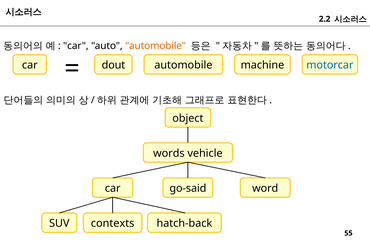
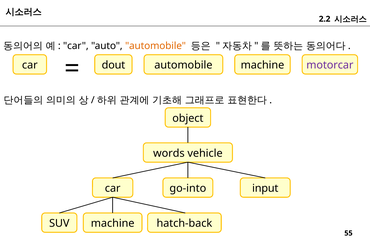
motorcar colour: blue -> purple (330, 65)
go-said: go-said -> go-into (188, 188)
word: word -> input (265, 188)
SUV contexts: contexts -> machine (113, 223)
